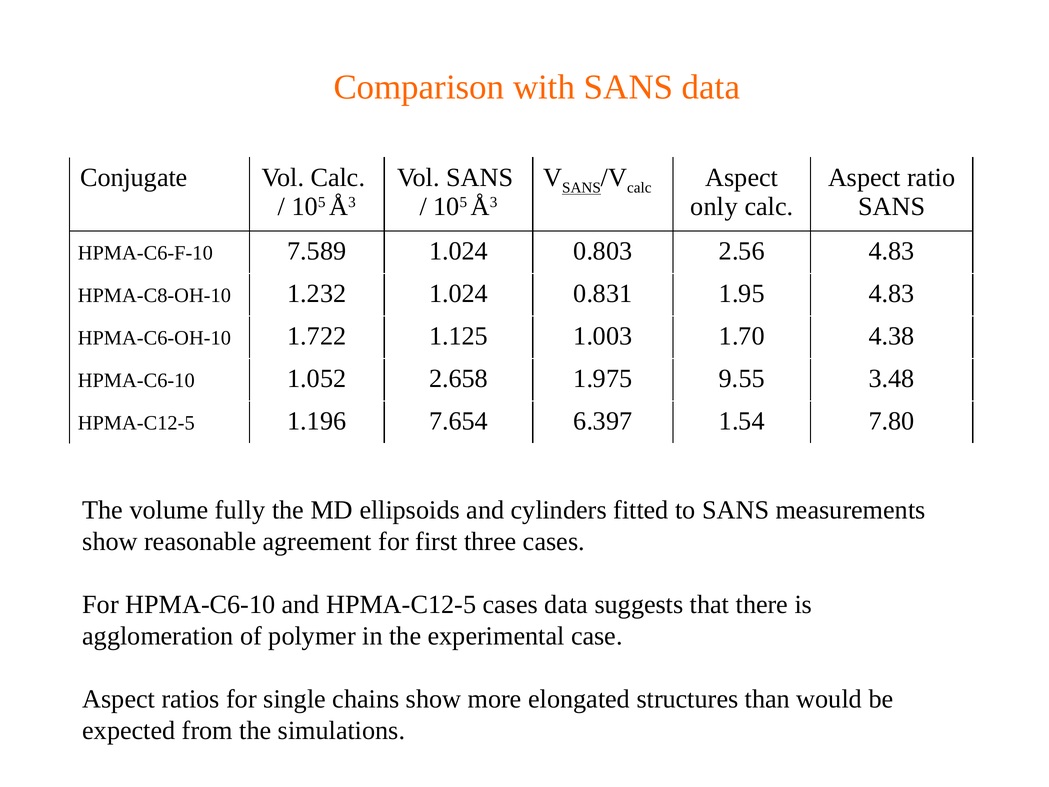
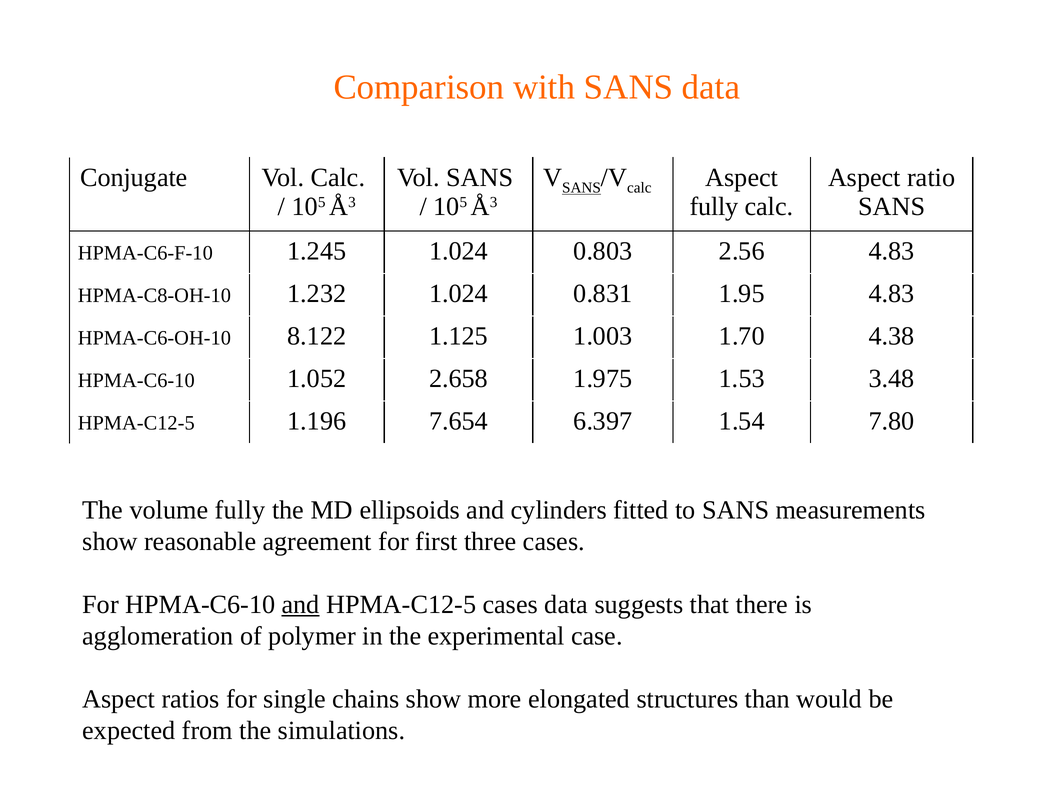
only: only -> fully (714, 207)
7.589: 7.589 -> 1.245 (317, 251)
1.722: 1.722 -> 8.122 (317, 336)
9.55: 9.55 -> 1.53 (742, 378)
and underline: none -> present (301, 604)
